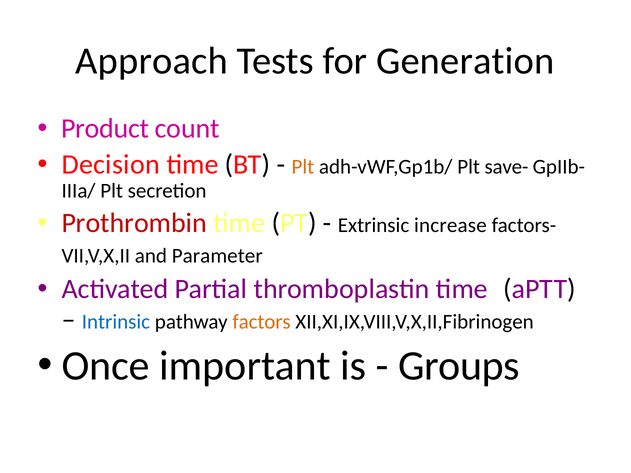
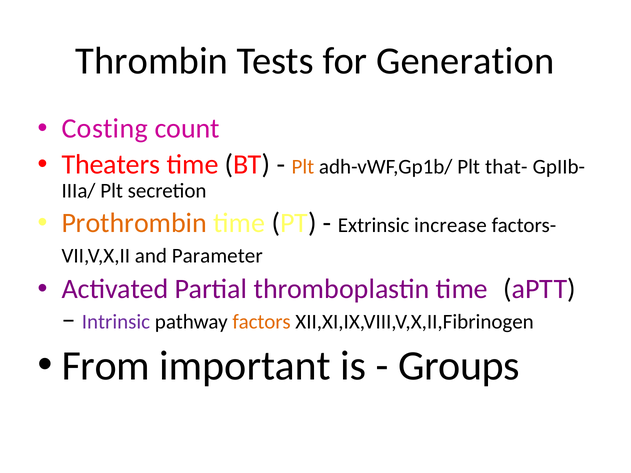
Approach: Approach -> Thrombin (152, 61)
Product: Product -> Costing (105, 129)
Decision: Decision -> Theaters (111, 164)
save-: save- -> that- (506, 167)
Prothrombin colour: red -> orange (134, 223)
Intrinsic colour: blue -> purple (116, 322)
Once: Once -> From (106, 366)
